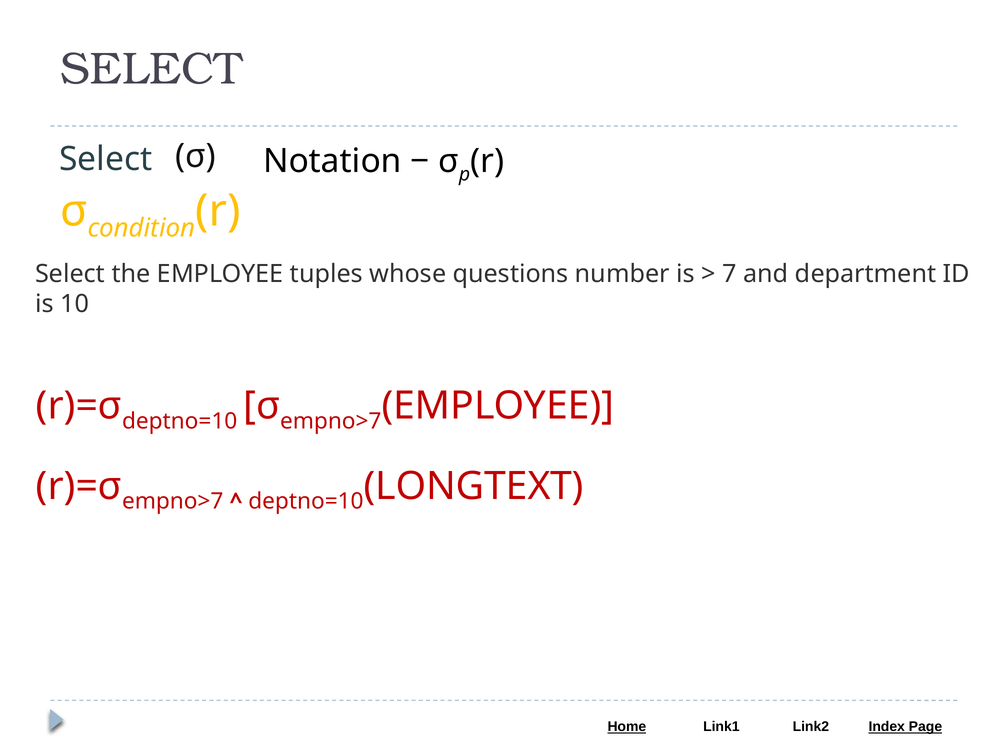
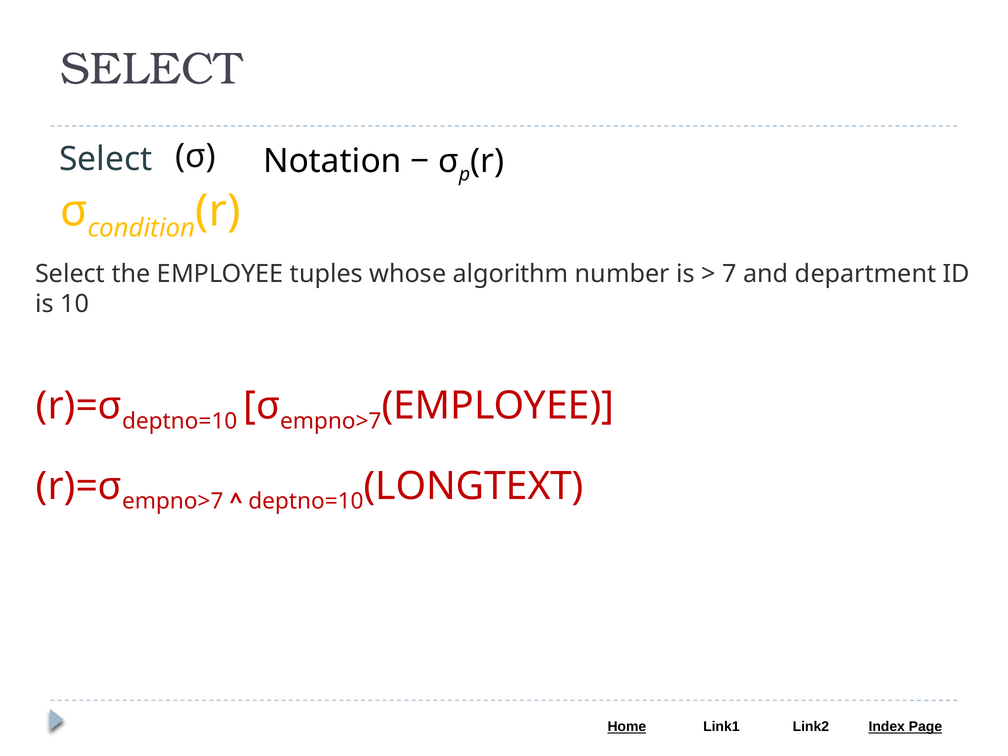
questions: questions -> algorithm (511, 274)
